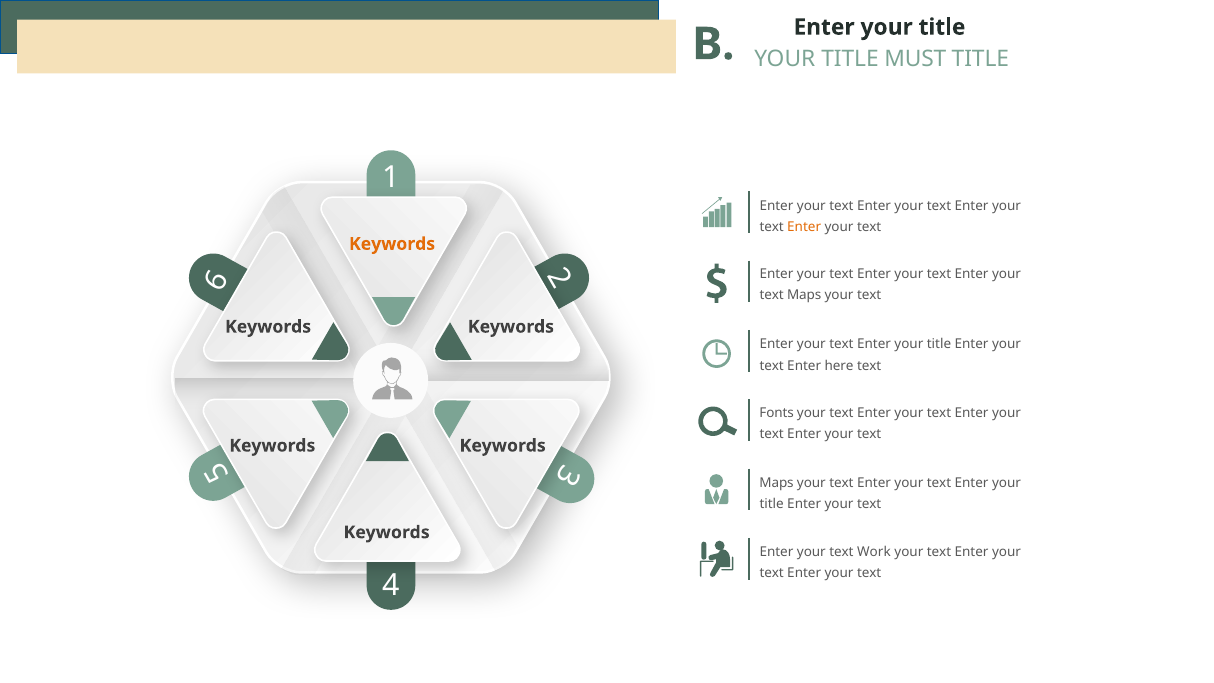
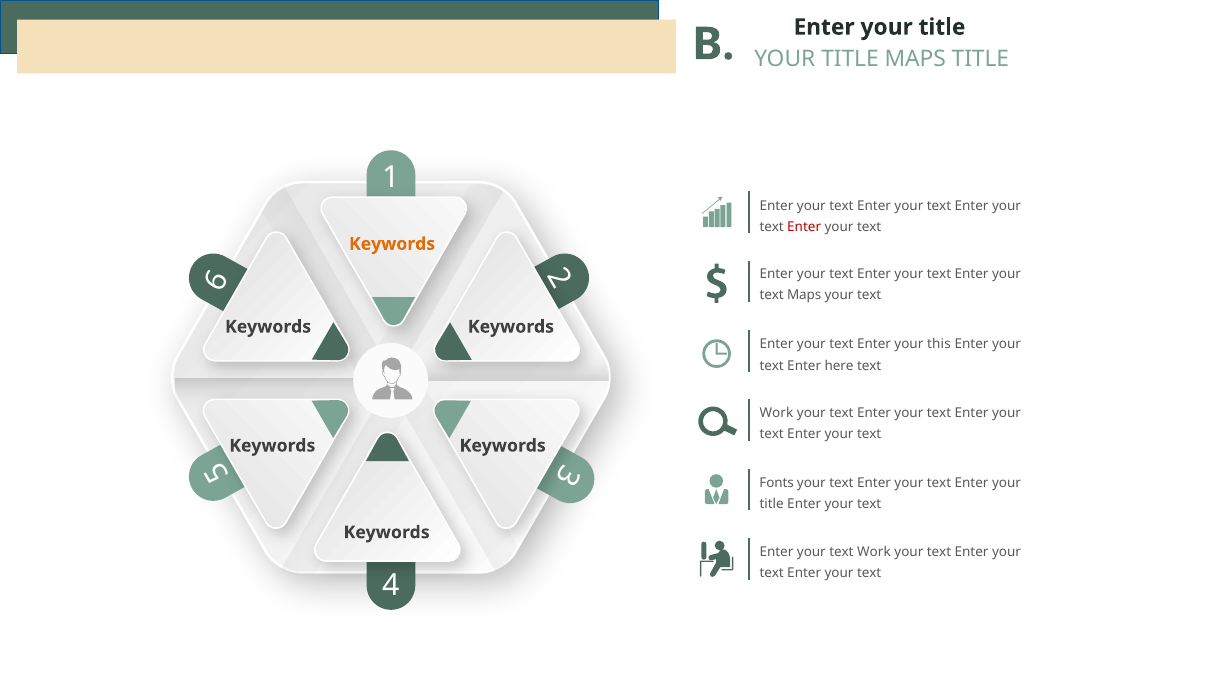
TITLE MUST: MUST -> MAPS (915, 59)
Enter colour: orange -> red (804, 227)
title: title -> this (939, 344)
Fonts: Fonts -> Work (776, 413)
Maps: Maps -> Fonts (777, 483)
